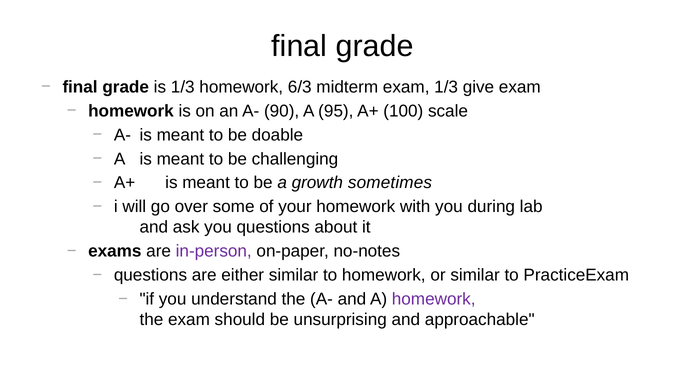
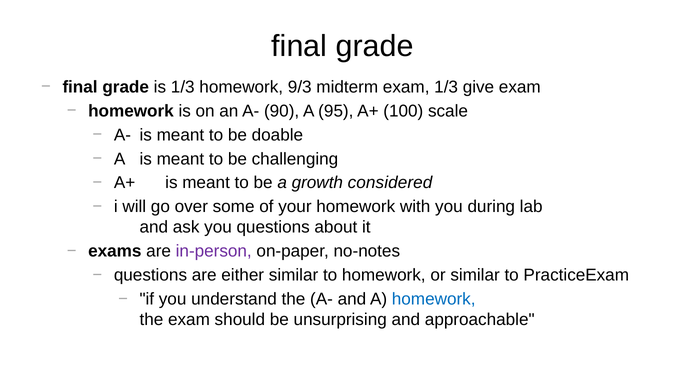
6/3: 6/3 -> 9/3 (300, 87)
sometimes: sometimes -> considered (390, 183)
homework colour: purple -> blue (434, 299)
